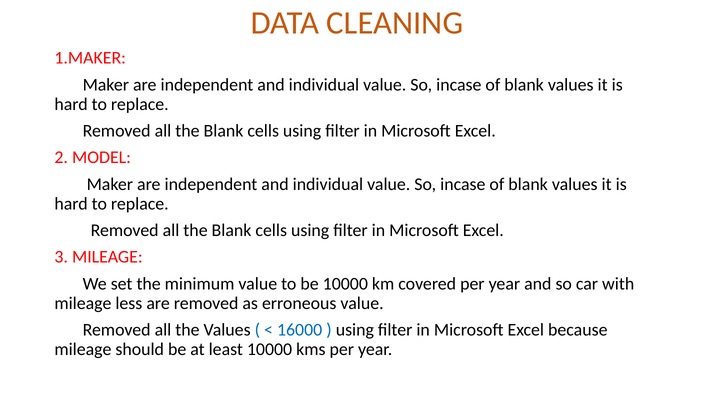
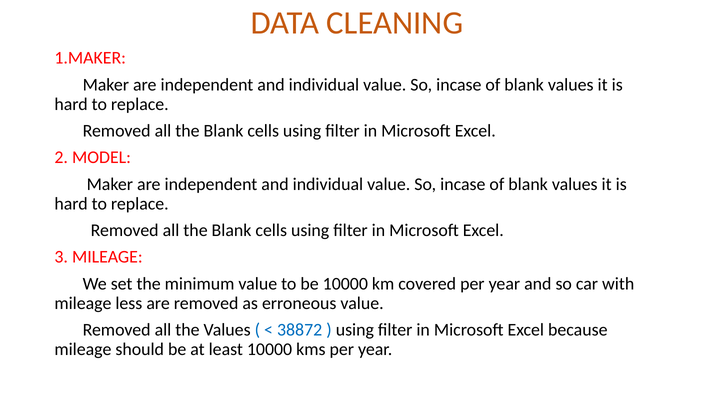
16000: 16000 -> 38872 (300, 330)
